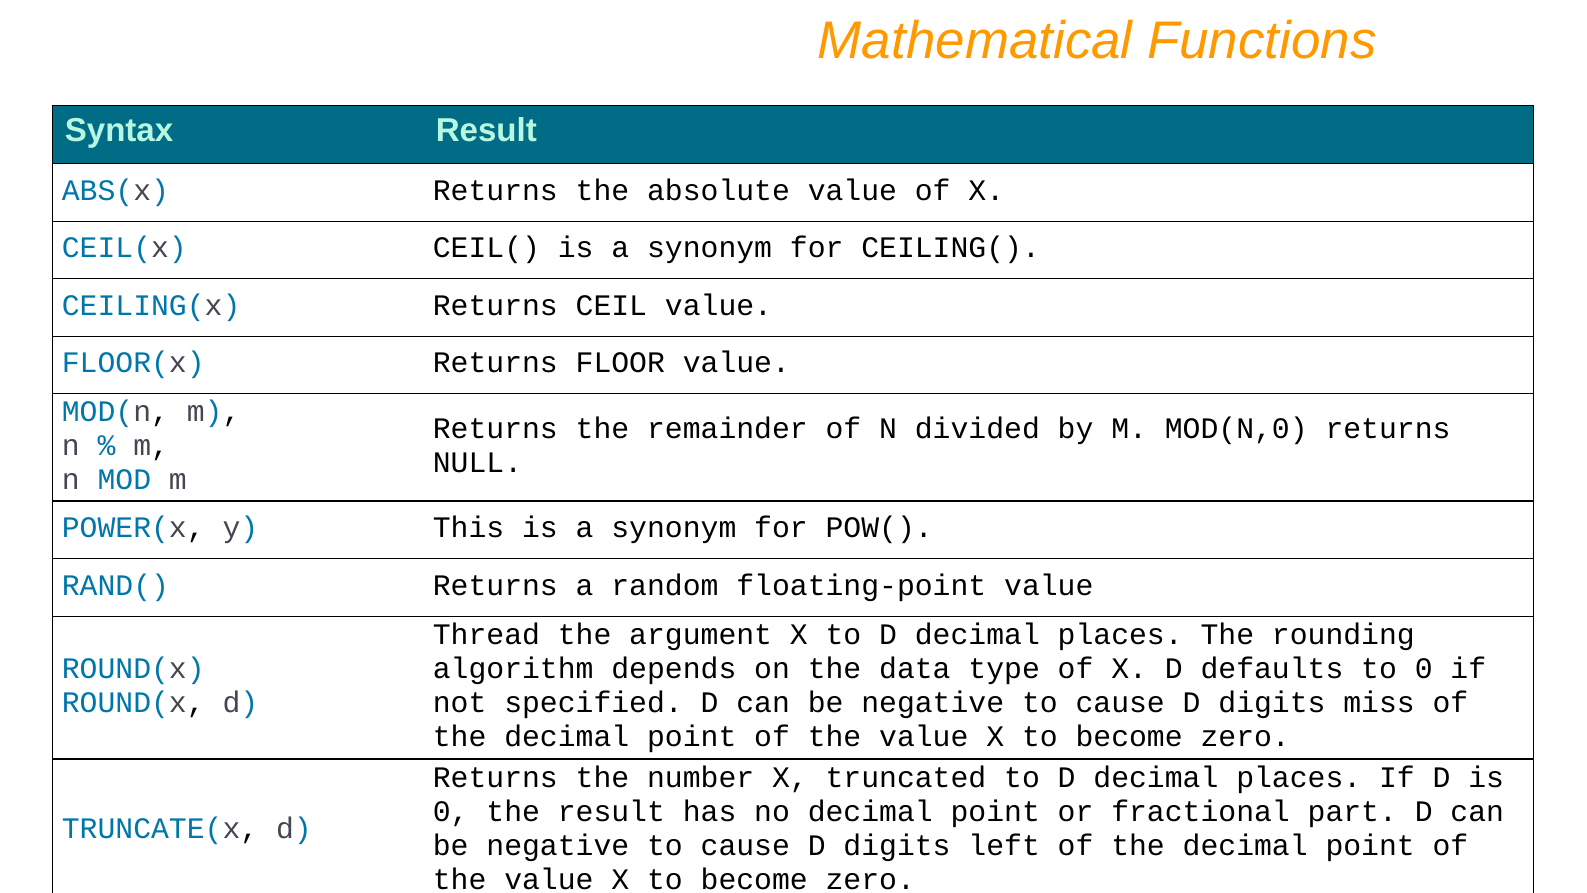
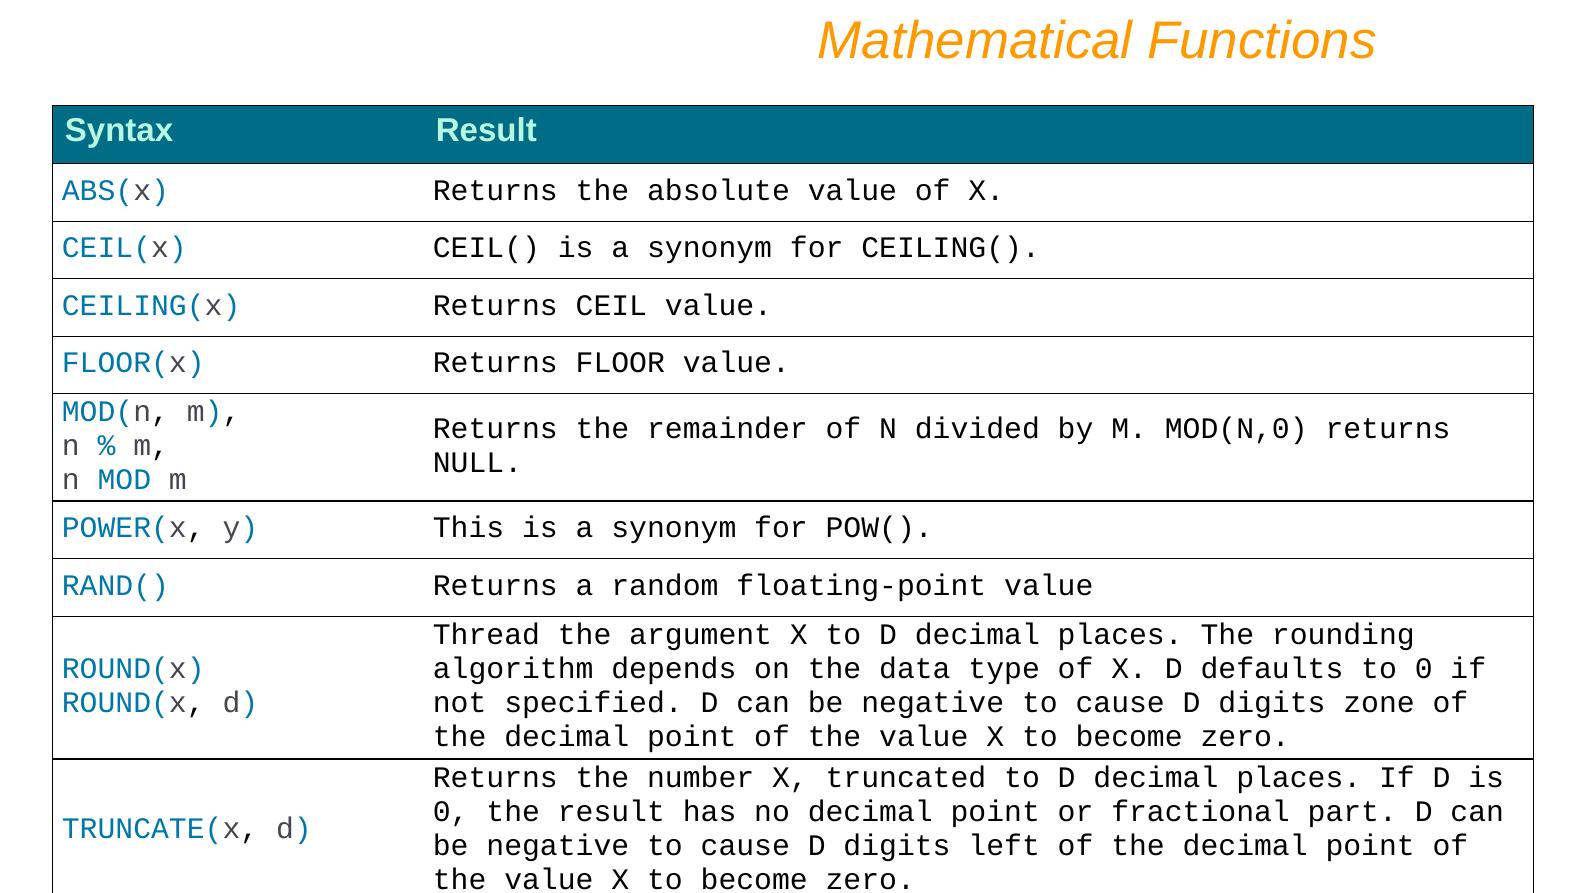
miss: miss -> zone (1379, 702)
